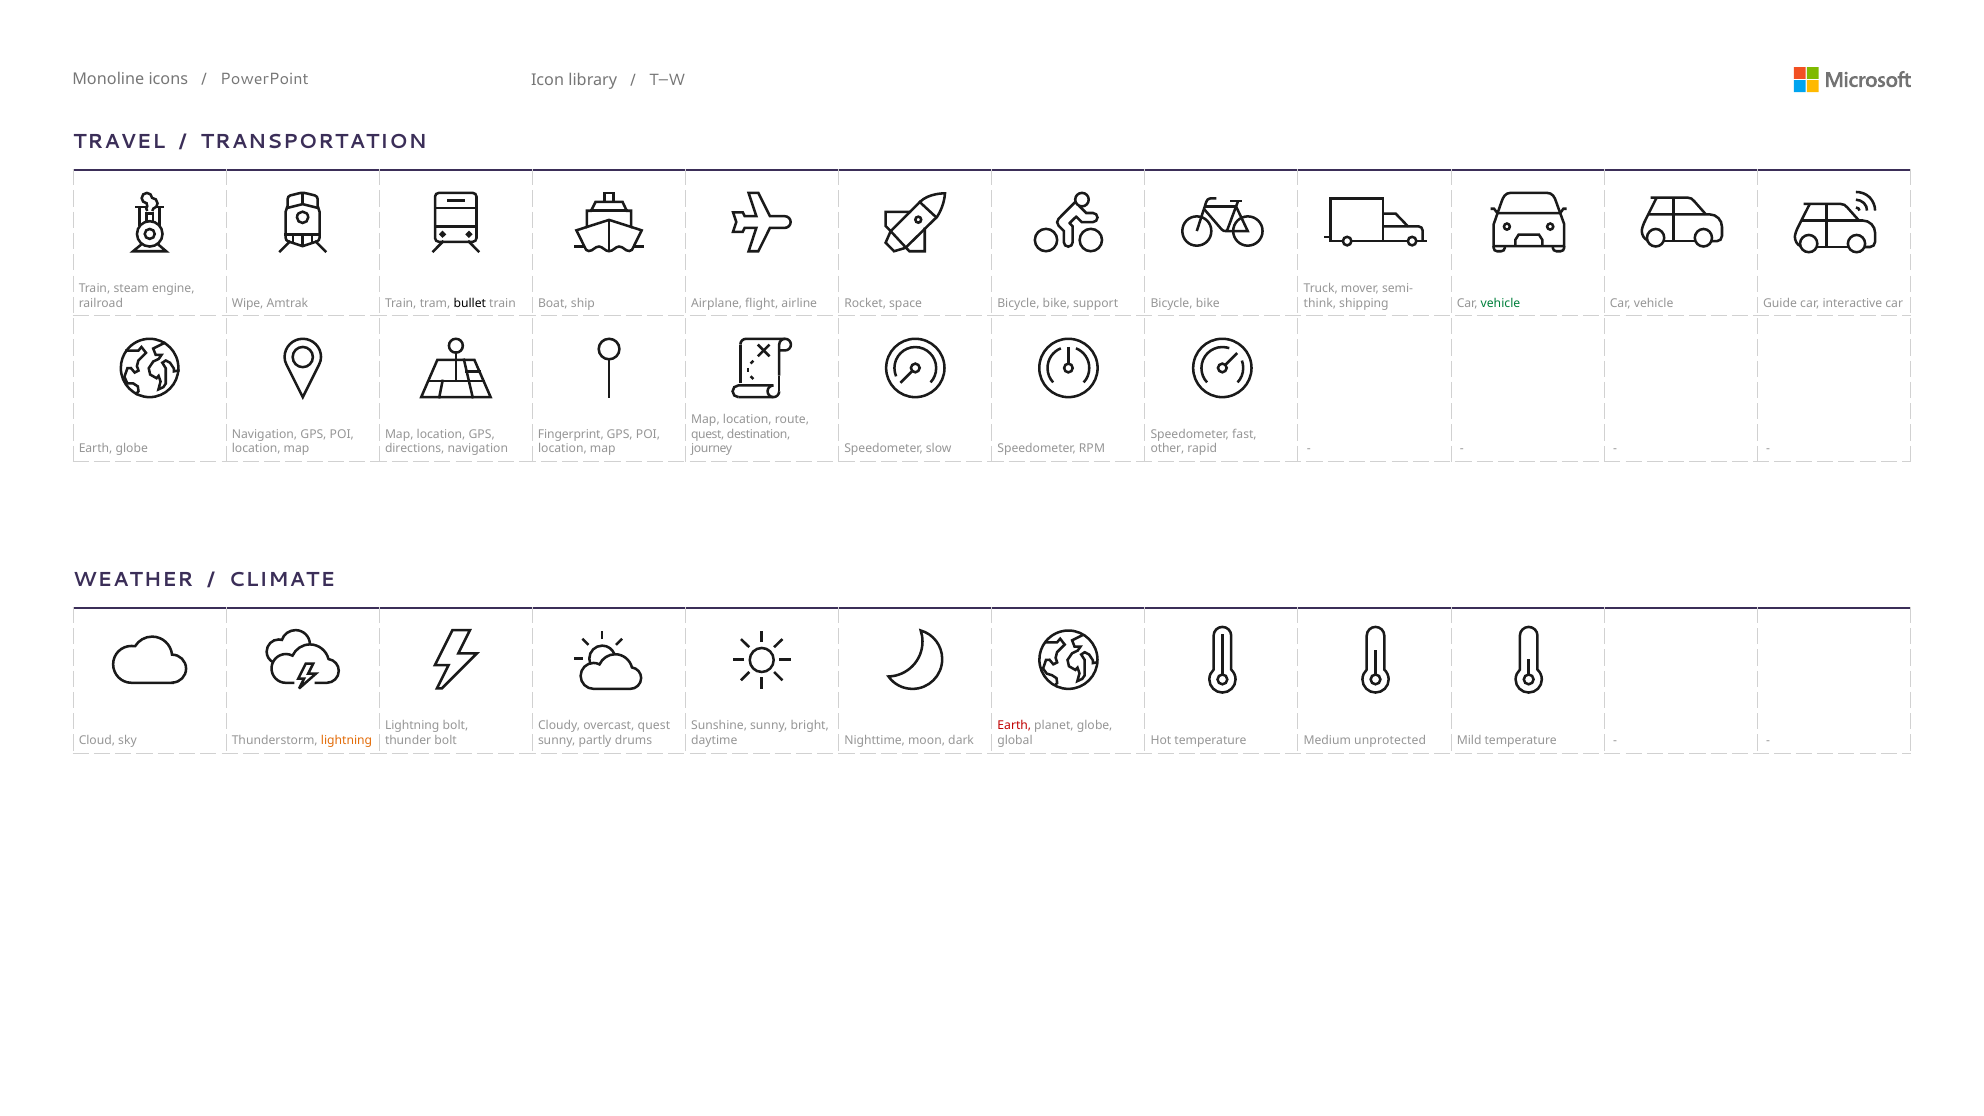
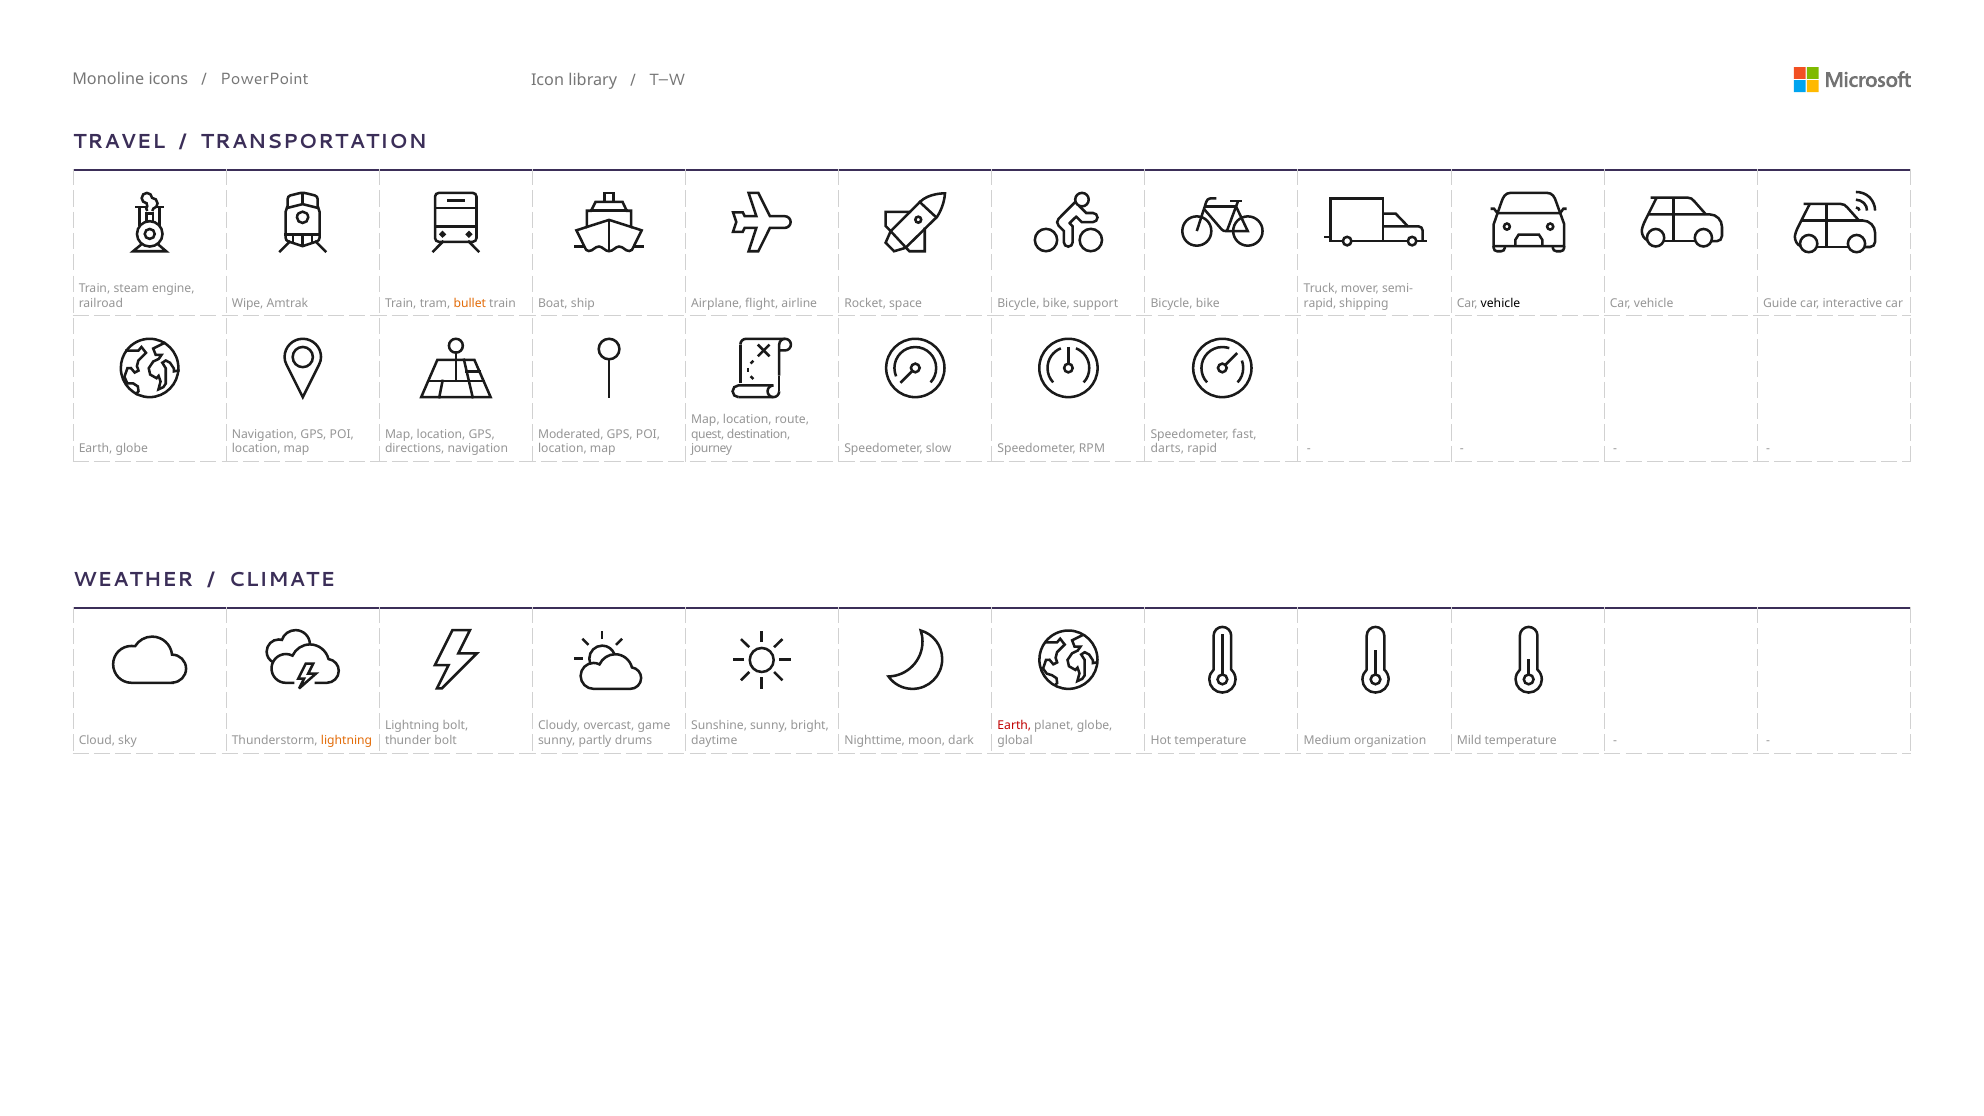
bullet colour: black -> orange (470, 303)
think: think -> rapid (1320, 303)
vehicle colour: green -> black (1500, 303)
Fingerprint: Fingerprint -> Moderated (571, 434)
other: other -> darts (1167, 449)
overcast quest: quest -> game (654, 726)
unprotected: unprotected -> organization (1390, 741)
